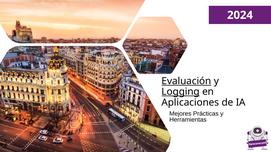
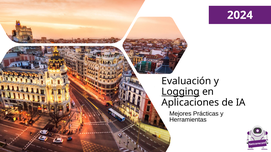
Evaluación underline: present -> none (186, 81)
